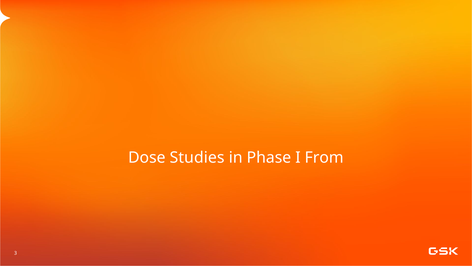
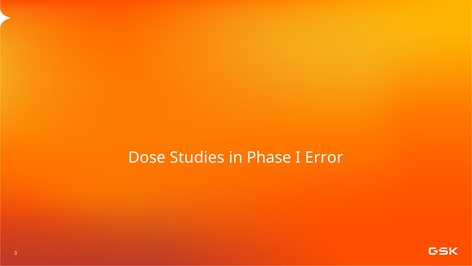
From: From -> Error (324, 157)
